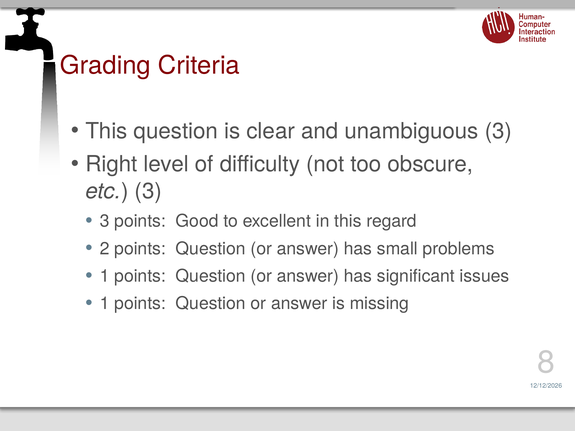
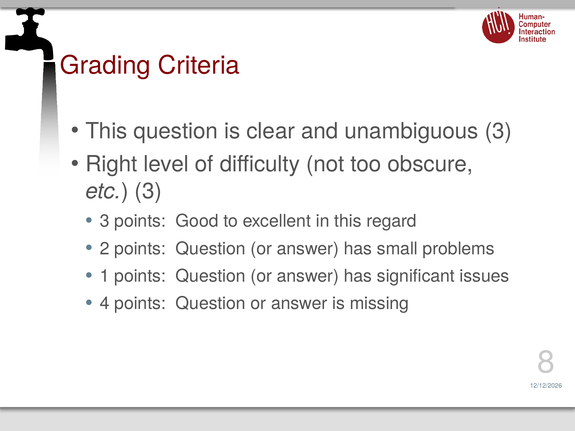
1: 1 -> 4 (105, 304)
